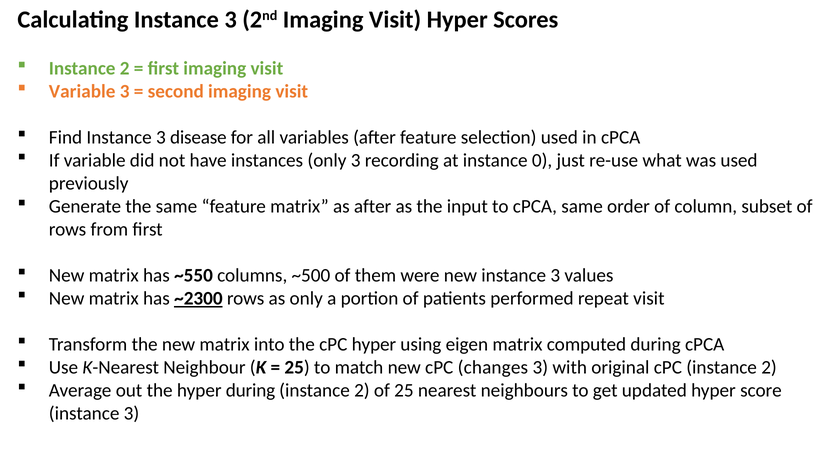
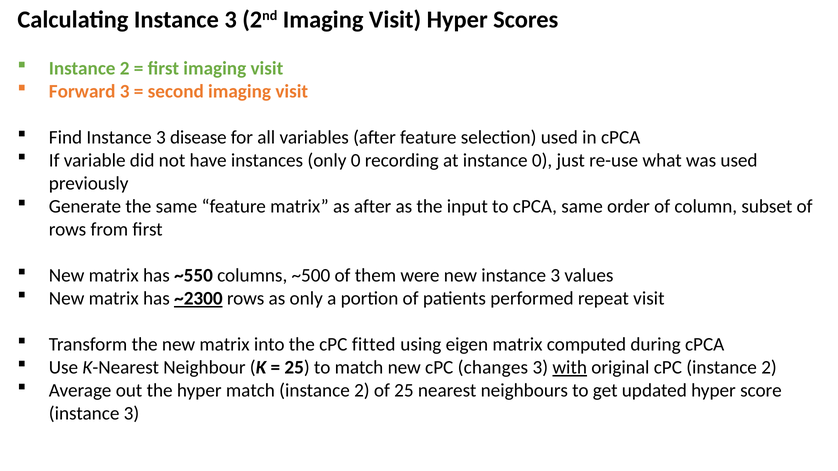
Variable: Variable -> Forward (82, 91)
only 3: 3 -> 0 (356, 161)
cPC hyper: hyper -> fitted (374, 345)
with underline: none -> present (570, 368)
hyper during: during -> match (250, 391)
